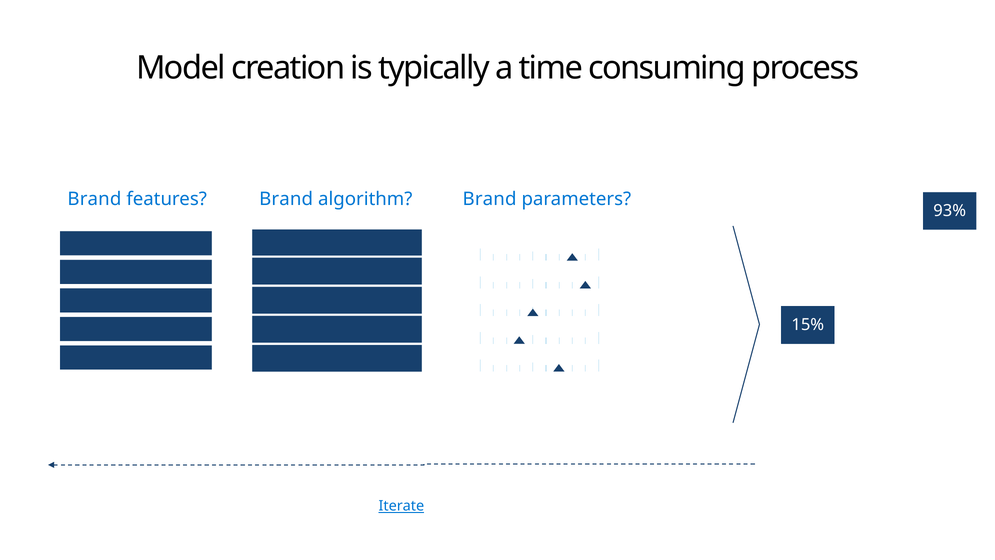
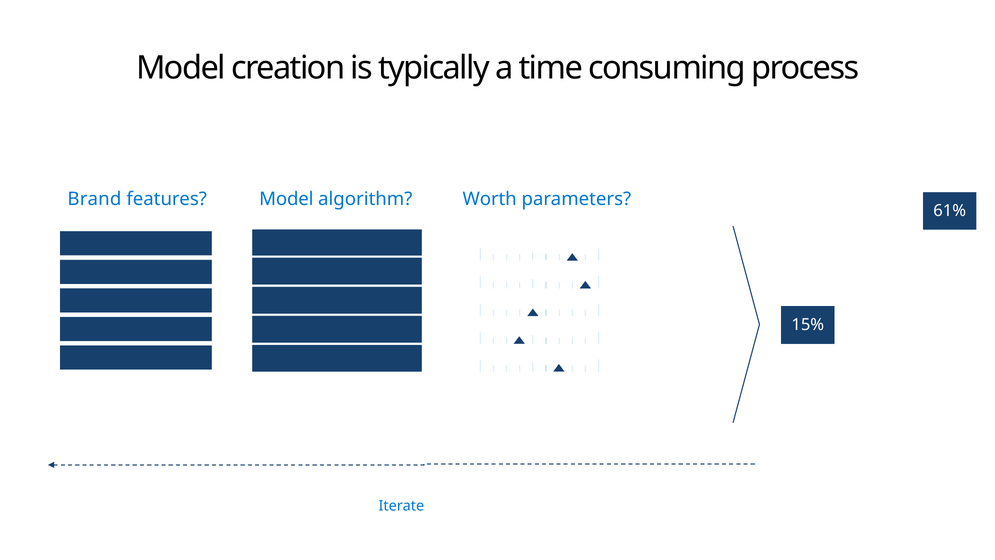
Brand: Brand -> Model (286, 199)
algorithm Brand: Brand -> Worth (490, 199)
93%: 93% -> 61% (950, 211)
Iterate underline: present -> none (401, 506)
